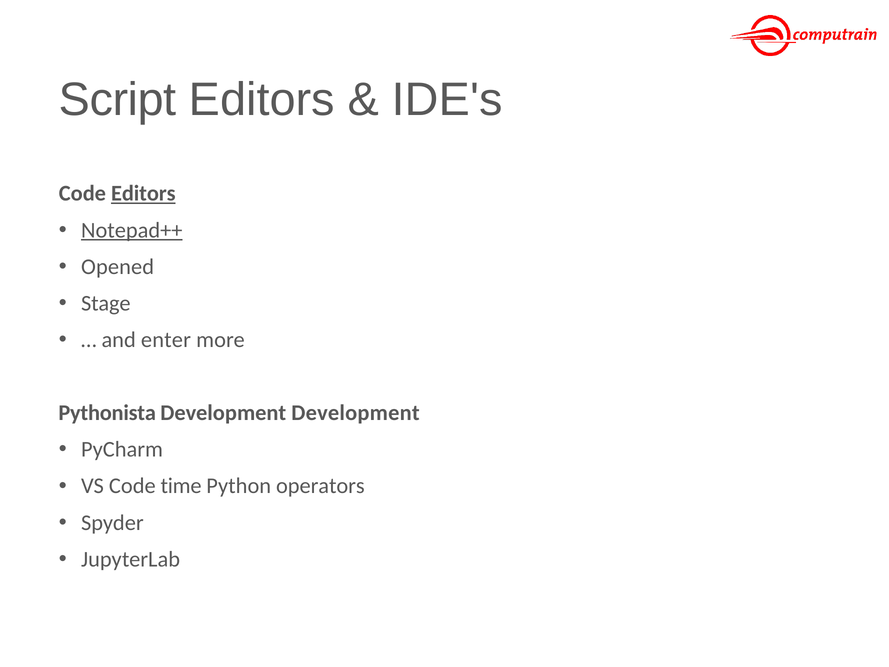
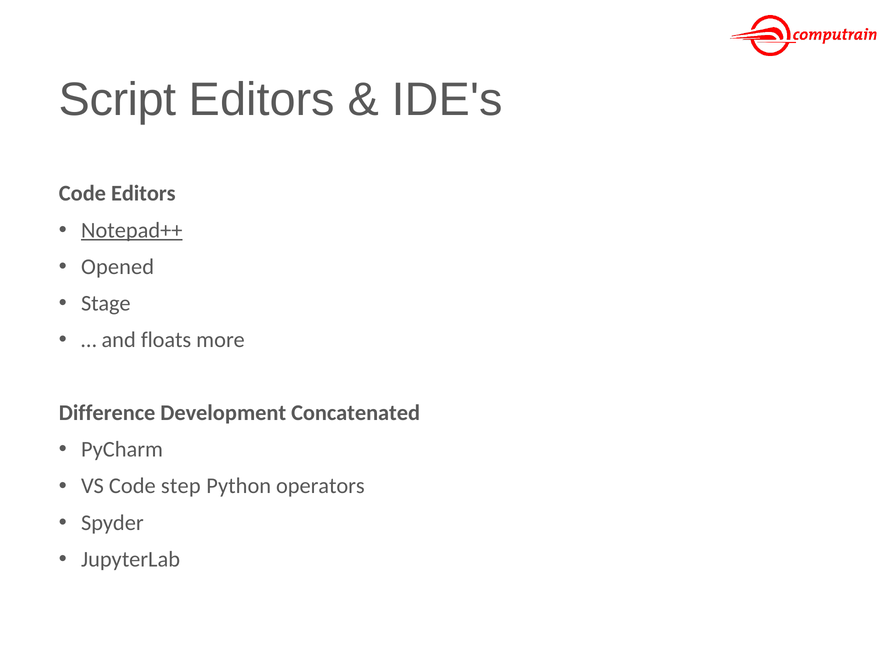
Editors underline: present -> none (143, 193)
enter: enter -> floats (166, 340)
Pythonista: Pythonista -> Difference (107, 413)
Development Development: Development -> Concatenated (356, 413)
time: time -> step (181, 486)
